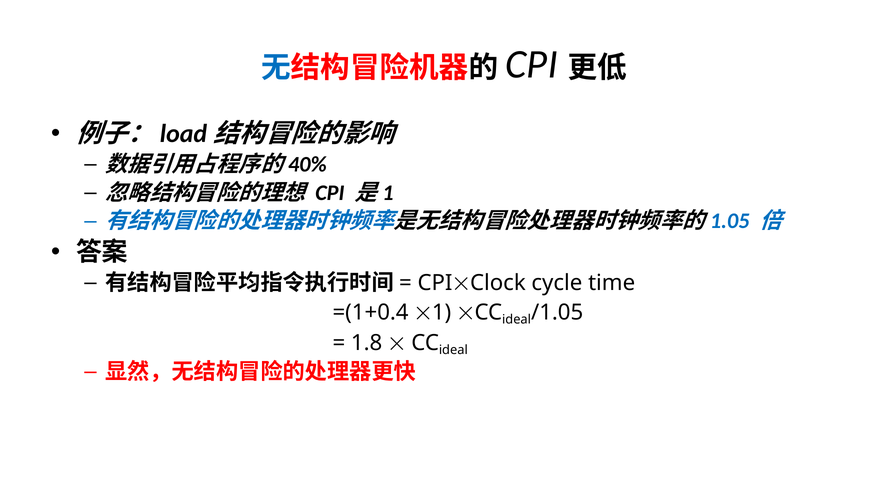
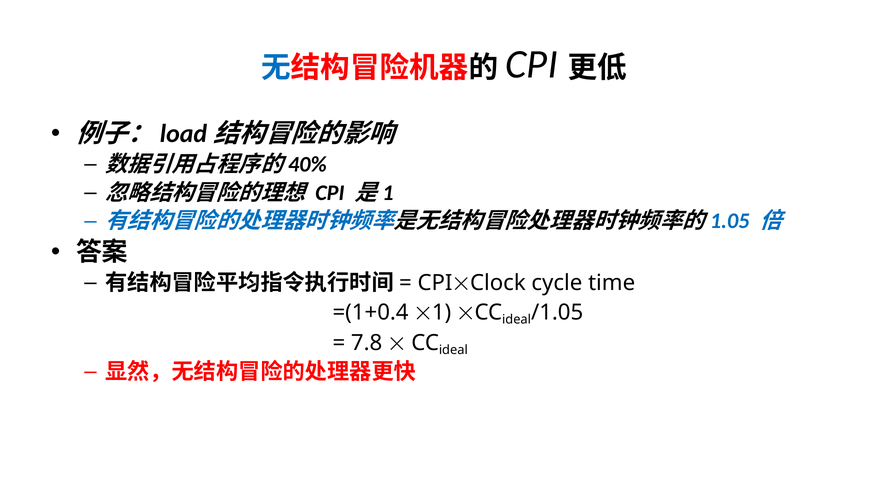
1.8: 1.8 -> 7.8 (367, 343)
